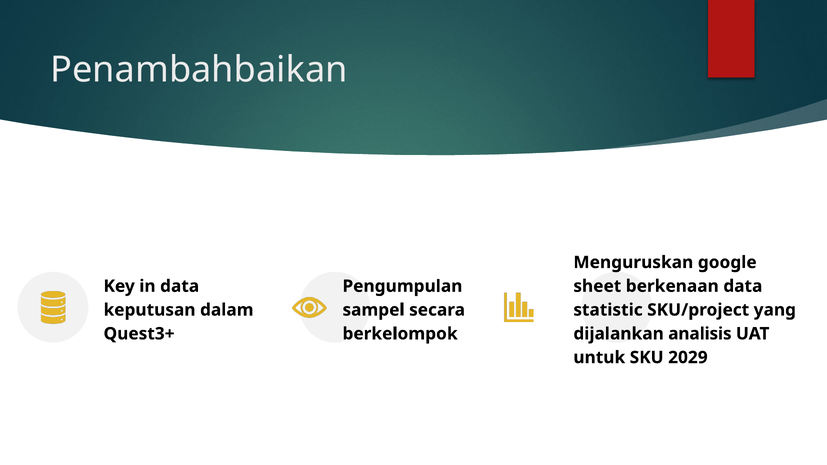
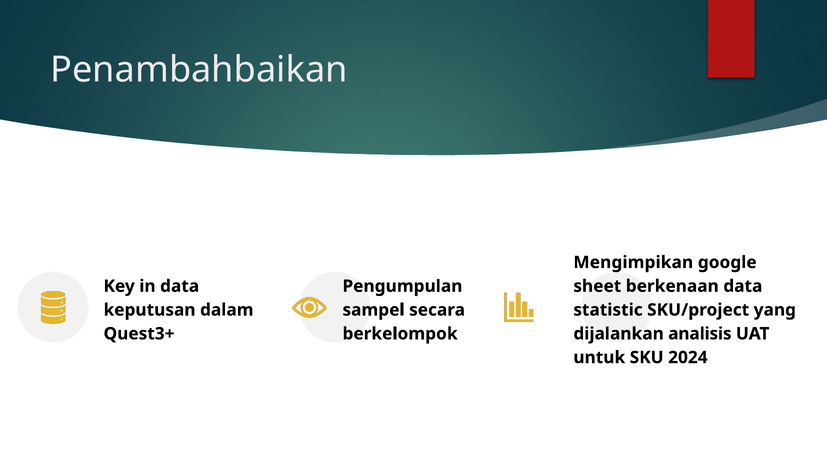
Menguruskan: Menguruskan -> Mengimpikan (633, 262)
2029: 2029 -> 2024 (688, 358)
